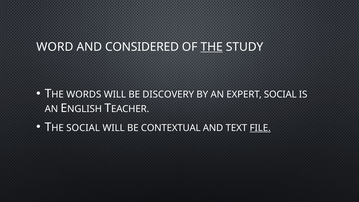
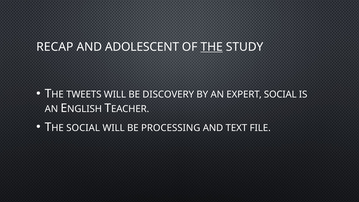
WORD: WORD -> RECAP (55, 47)
CONSIDERED: CONSIDERED -> ADOLESCENT (142, 47)
WORDS: WORDS -> TWEETS (84, 95)
CONTEXTUAL: CONTEXTUAL -> PROCESSING (171, 128)
FILE underline: present -> none (260, 128)
